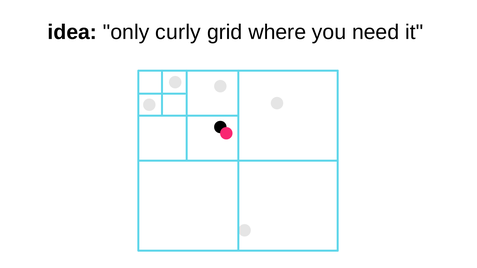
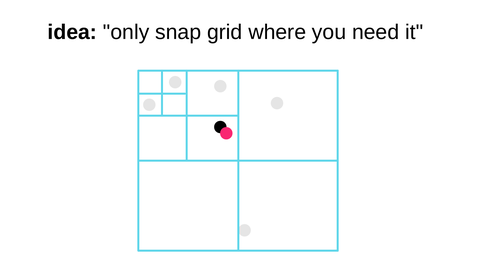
curly: curly -> snap (178, 32)
